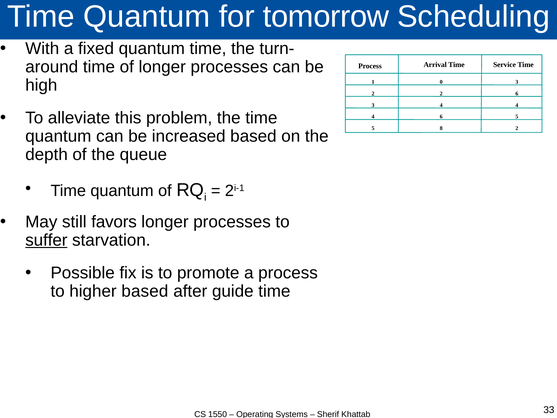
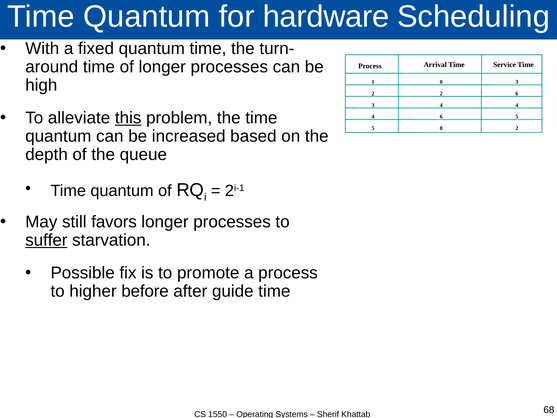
tomorrow: tomorrow -> hardware (326, 17)
this underline: none -> present (128, 118)
higher based: based -> before (145, 291)
33: 33 -> 68 (549, 410)
